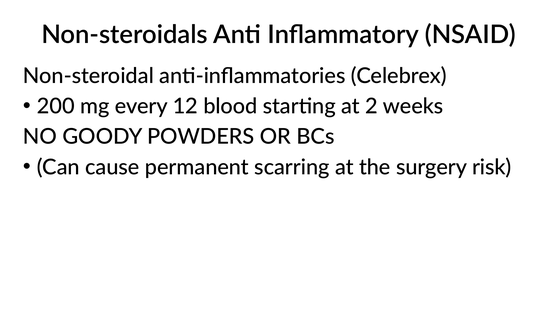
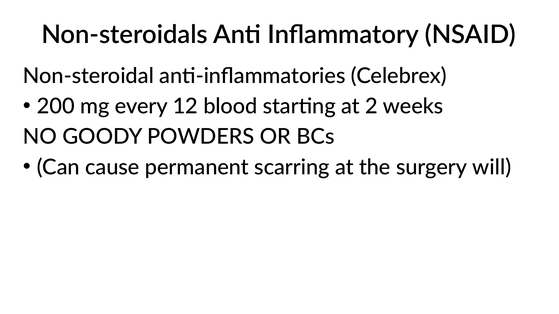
risk: risk -> will (492, 167)
